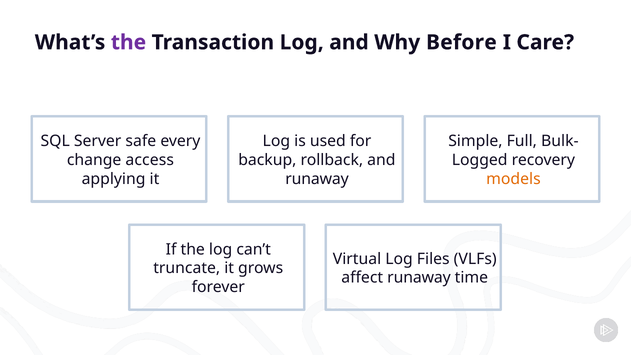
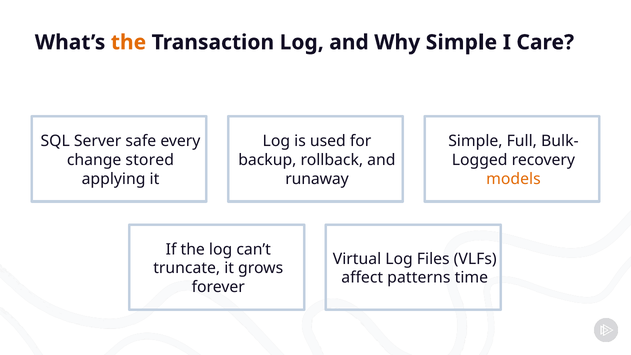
the colour: purple -> orange (129, 42)
Why Before: Before -> Simple (461, 42)
access: access -> stored (150, 160)
affect runaway: runaway -> patterns (419, 278)
